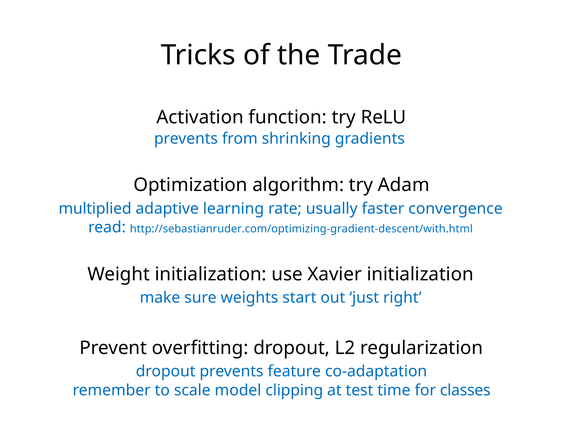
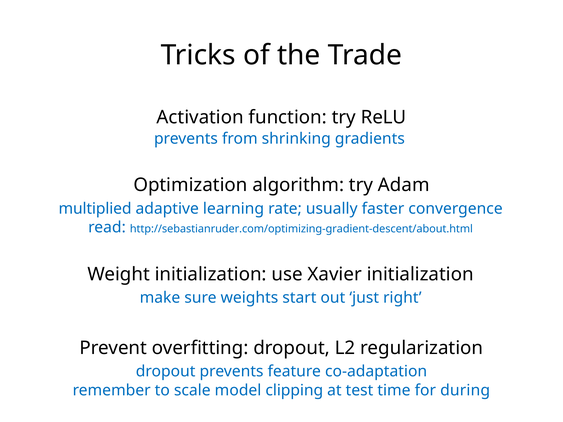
http://sebastianruder.com/optimizing-gradient-descent/with.html: http://sebastianruder.com/optimizing-gradient-descent/with.html -> http://sebastianruder.com/optimizing-gradient-descent/about.html (301, 229)
classes: classes -> during (465, 390)
